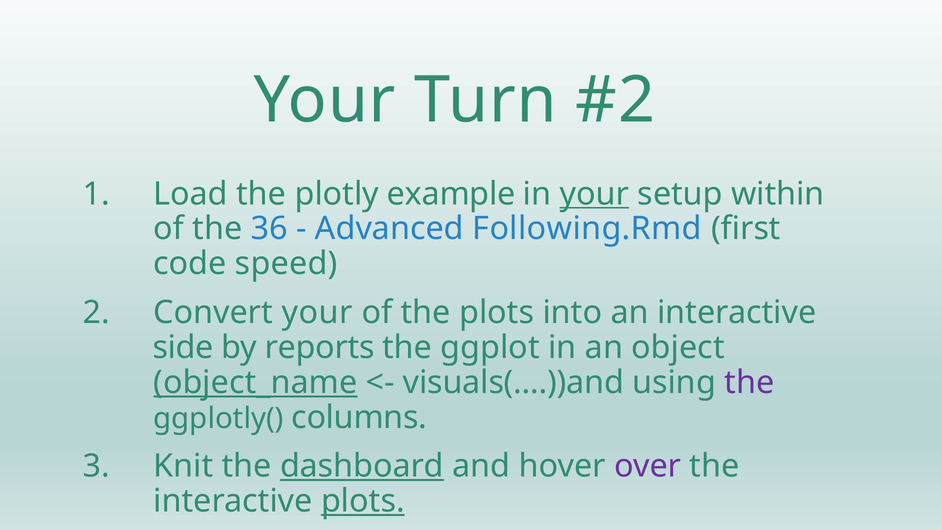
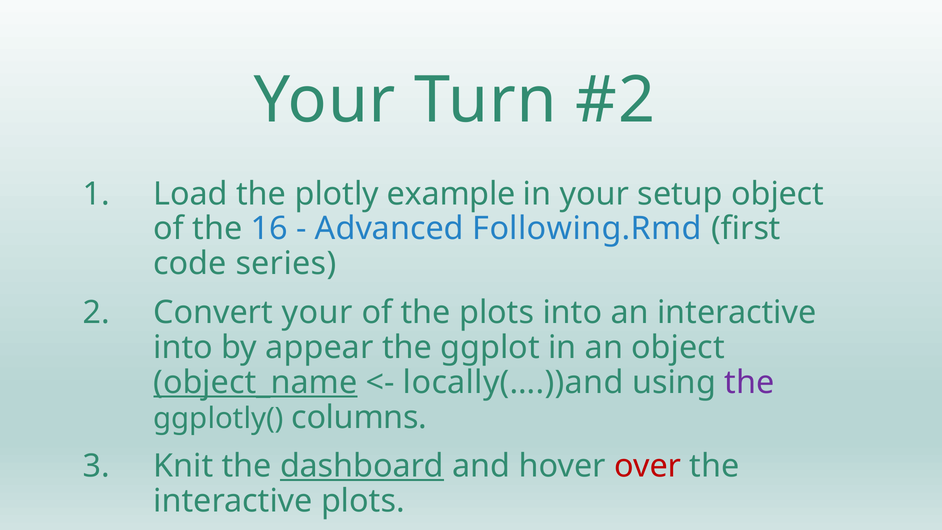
your underline: present -> none (594, 194)
setup within: within -> object (778, 194)
36: 36 -> 16 (269, 229)
speed: speed -> series (286, 264)
side: side -> into (183, 347)
reports: reports -> appear (319, 347)
visuals(….))and: visuals(….))and -> locally(….))and (513, 382)
over colour: purple -> red (648, 466)
plots underline: present -> none (363, 501)
